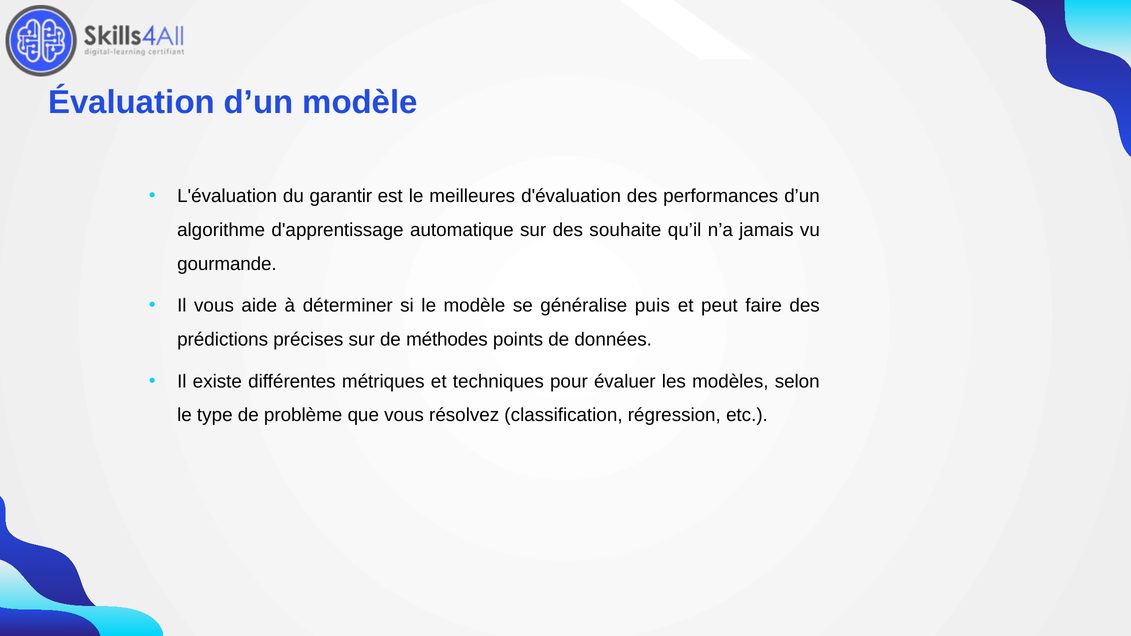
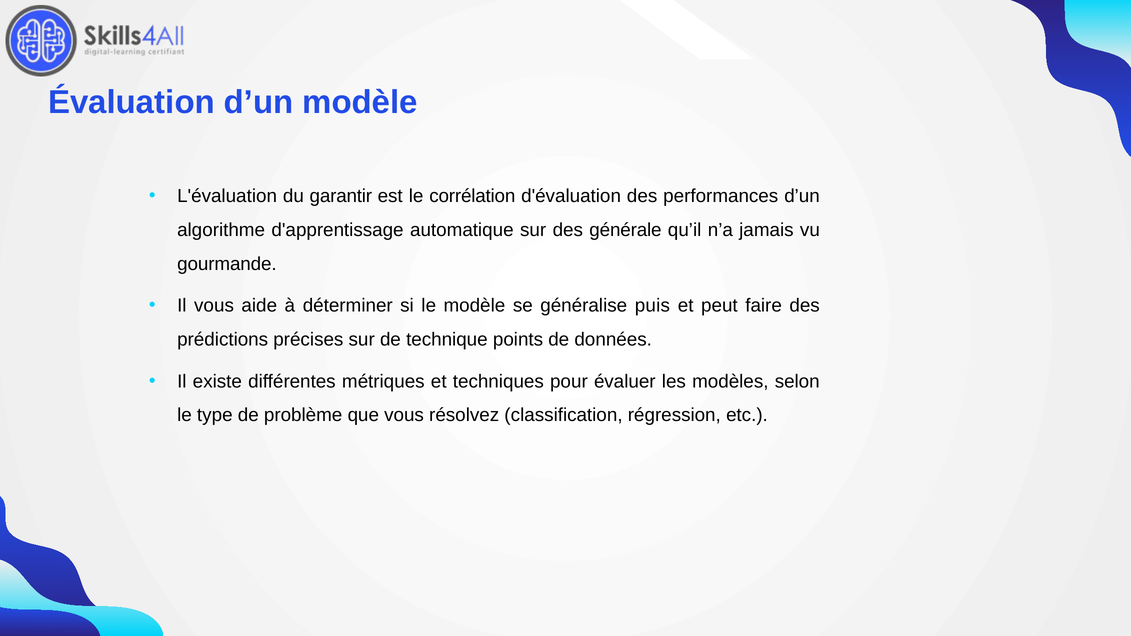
meilleures: meilleures -> corrélation (472, 196)
souhaite: souhaite -> générale (625, 230)
méthodes: méthodes -> technique (447, 340)
